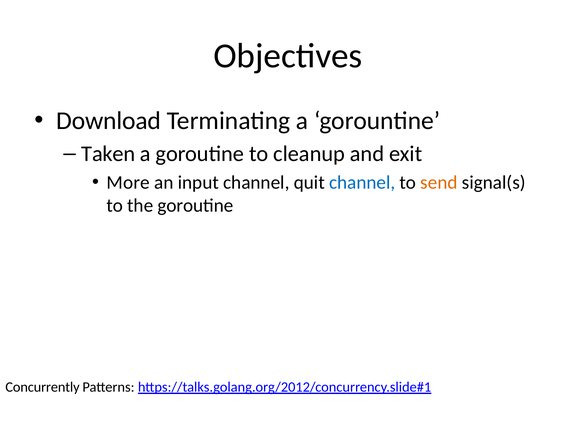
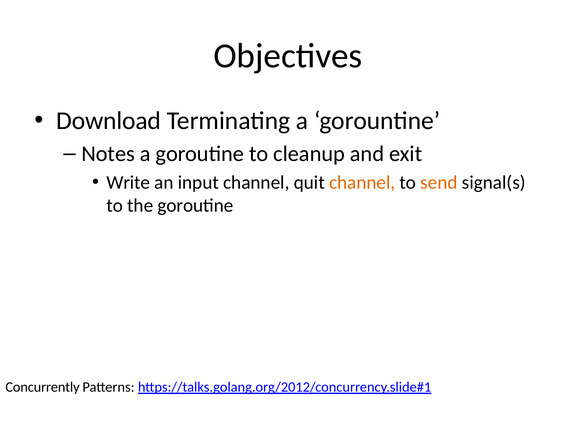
Taken: Taken -> Notes (108, 154)
More: More -> Write (128, 182)
channel colour: blue -> orange (362, 182)
